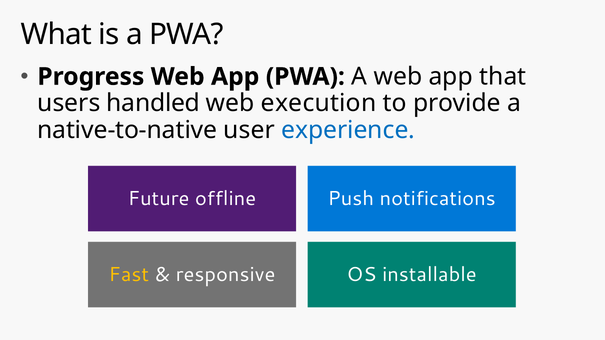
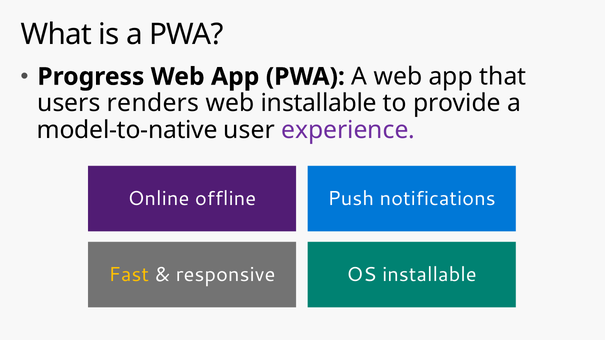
handled: handled -> renders (153, 103)
web execution: execution -> installable (319, 103)
native-to-native: native-to-native -> model-to-native (127, 130)
experience colour: blue -> purple (348, 130)
Future: Future -> Online (159, 199)
